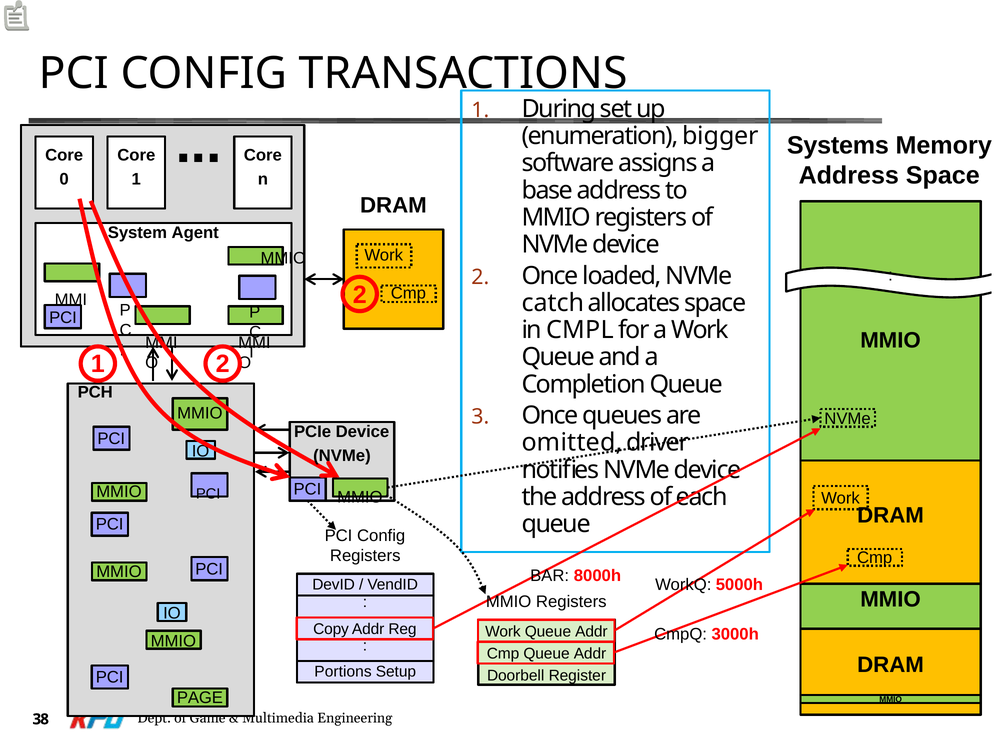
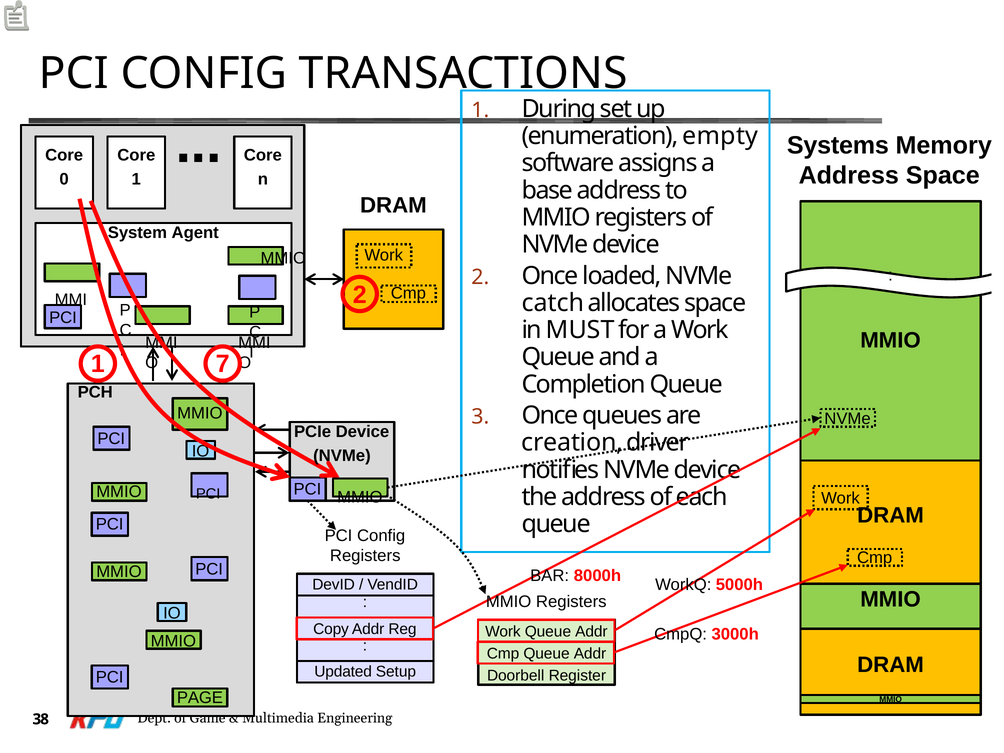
bigger: bigger -> empty (720, 136)
CMPL: CMPL -> MUST (580, 330)
1 2: 2 -> 7 (223, 364)
omitted: omitted -> creation (572, 443)
Portions: Portions -> Updated (343, 672)
